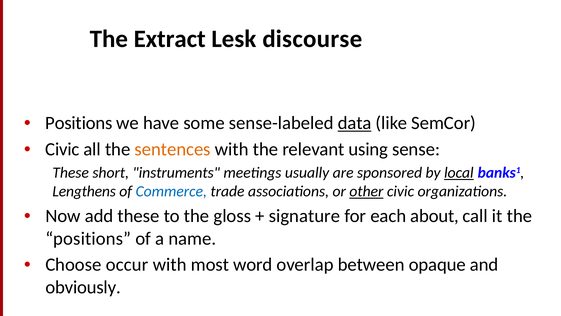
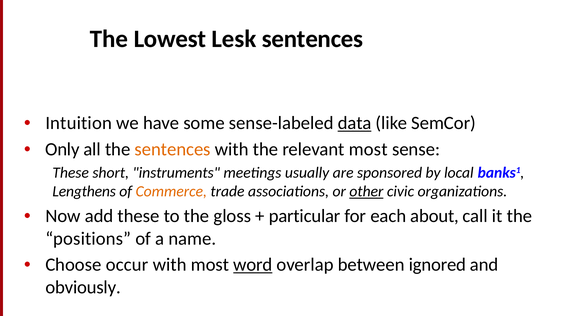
Extract: Extract -> Lowest (170, 39)
Lesk discourse: discourse -> sentences (313, 39)
Positions: Positions -> Intuition (79, 123)
Civic: Civic -> Only (62, 149)
relevant using: using -> most (368, 149)
local underline: present -> none (459, 172)
Commerce colour: blue -> orange (171, 191)
signature: signature -> particular (305, 216)
word underline: none -> present (253, 264)
opaque: opaque -> ignored (437, 264)
